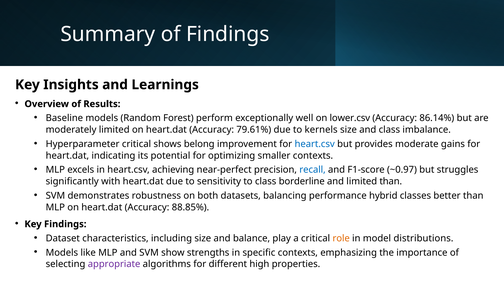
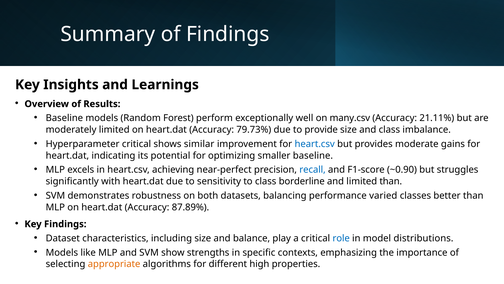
lower.csv: lower.csv -> many.csv (350, 118)
86.14%: 86.14% -> 21.11% (437, 118)
79.61%: 79.61% -> 79.73% (254, 130)
kernels: kernels -> provide (321, 130)
belong: belong -> similar (199, 144)
smaller contexts: contexts -> baseline (313, 155)
~0.97: ~0.97 -> ~0.90 (402, 170)
hybrid: hybrid -> varied (383, 195)
88.85%: 88.85% -> 87.89% (190, 207)
role colour: orange -> blue (341, 238)
appropriate colour: purple -> orange (114, 264)
